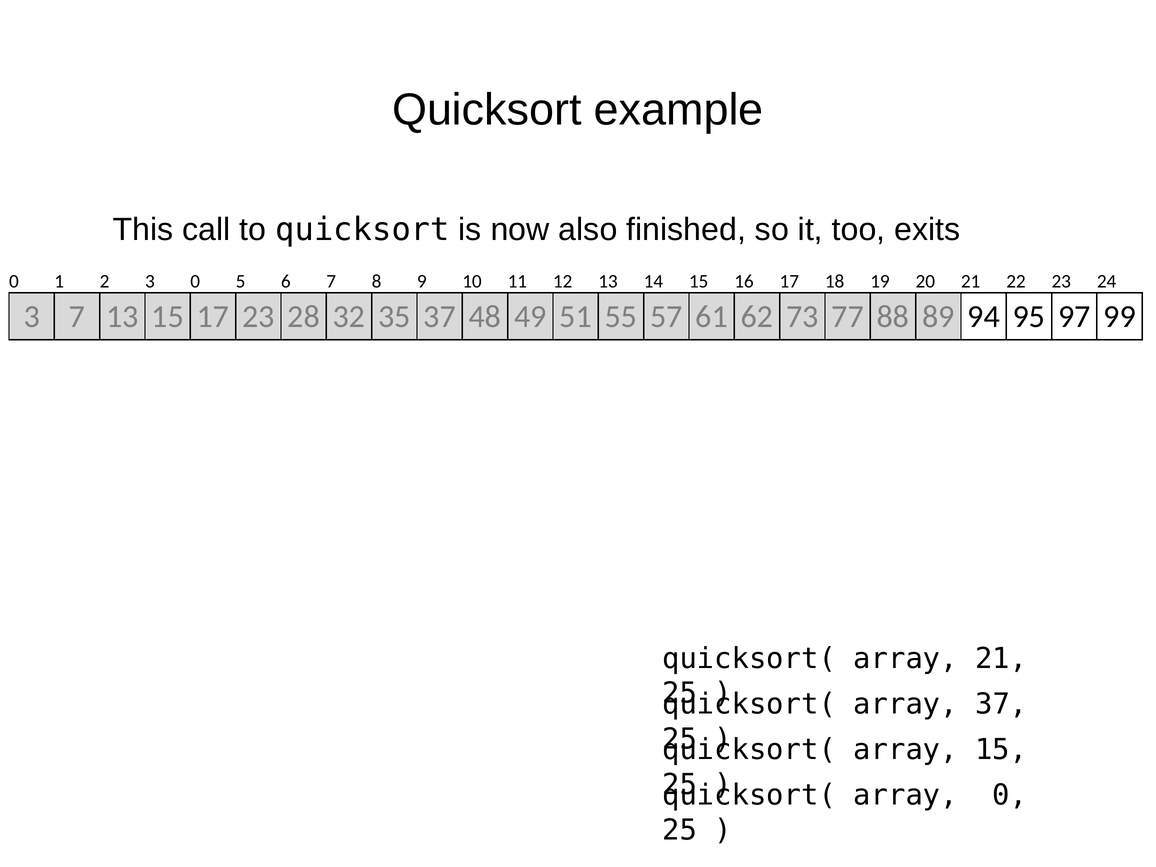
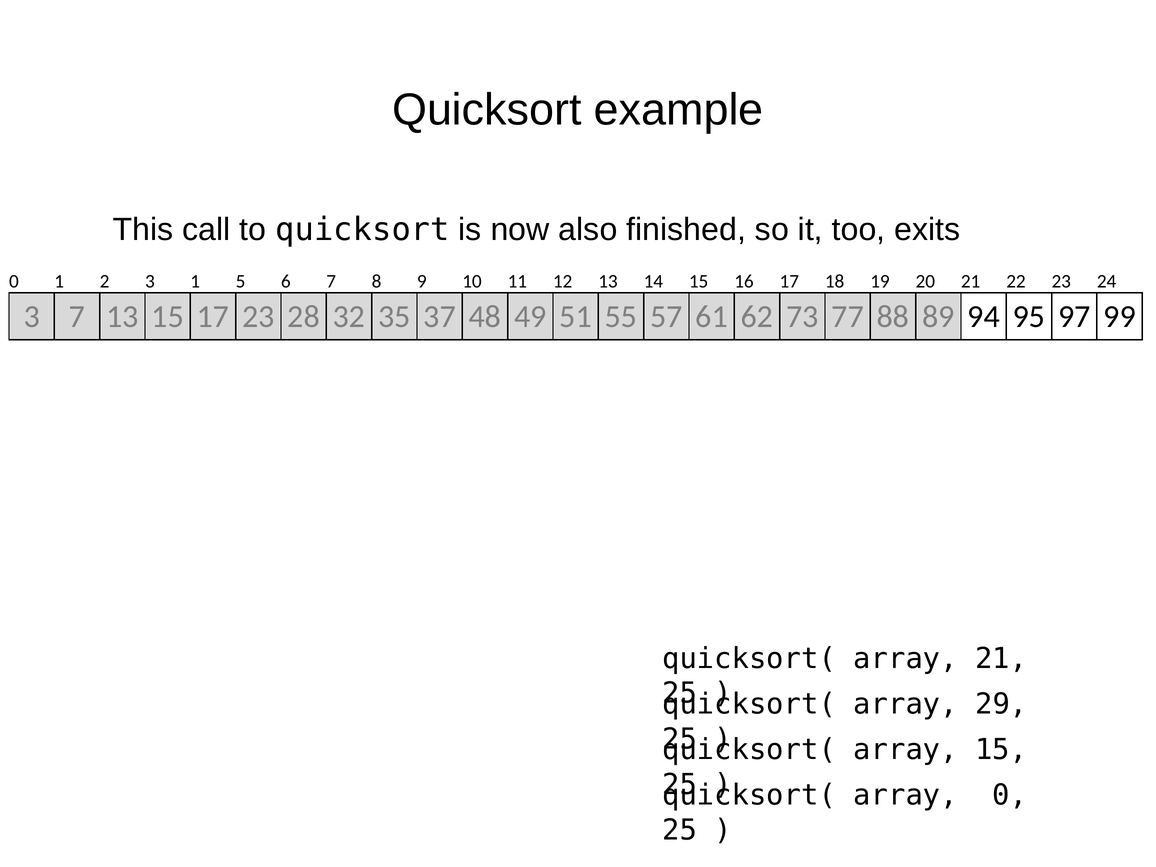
3 0: 0 -> 1 (195, 282)
array 37: 37 -> 29 (1001, 704)
